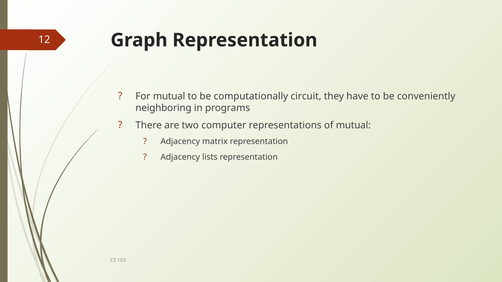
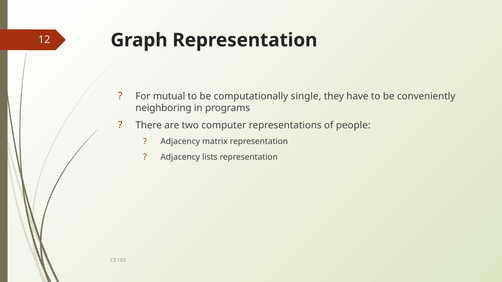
circuit: circuit -> single (306, 96)
of mutual: mutual -> people (353, 125)
